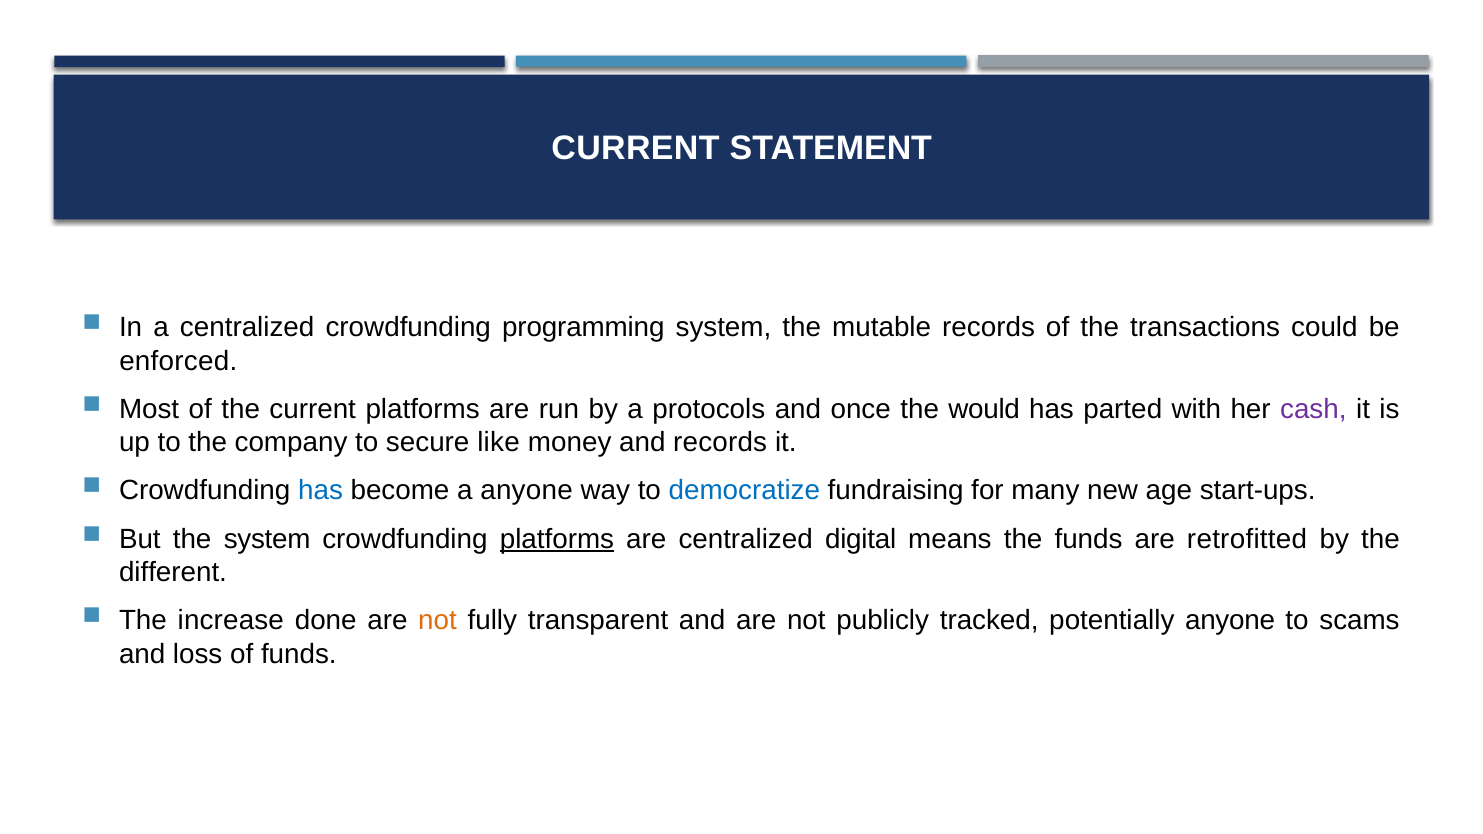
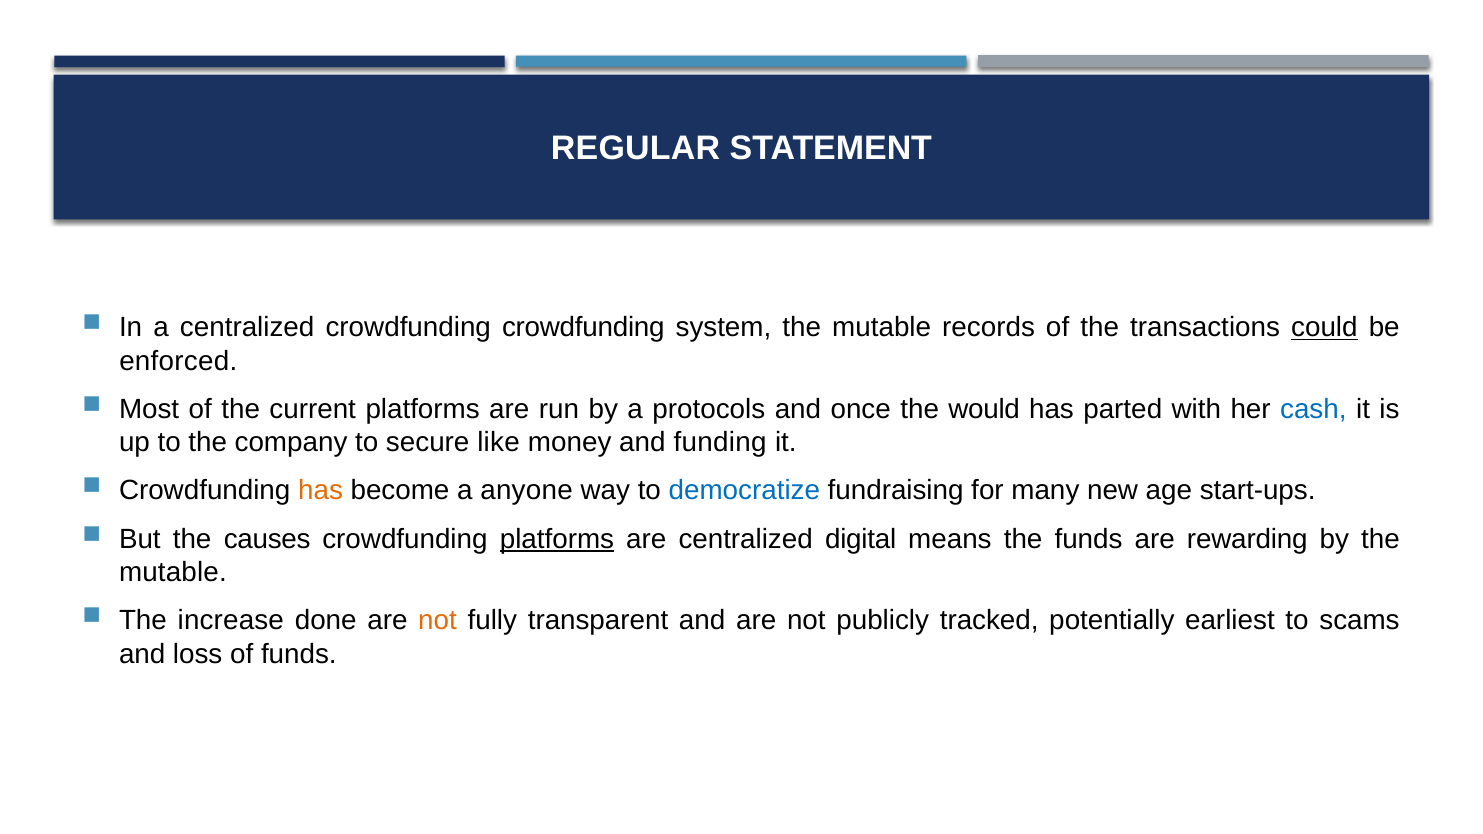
CURRENT: CURRENT -> REGULAR (636, 148)
crowdfunding programming: programming -> crowdfunding (583, 328)
could underline: none -> present (1324, 328)
cash colour: purple -> blue (1313, 409)
and records: records -> funding (720, 443)
has colour: blue -> orange (321, 491)
the system: system -> causes (267, 539)
retrofitted: retrofitted -> rewarding (1247, 539)
different: different -> mutable (173, 572)
potentially anyone: anyone -> earliest (1230, 621)
